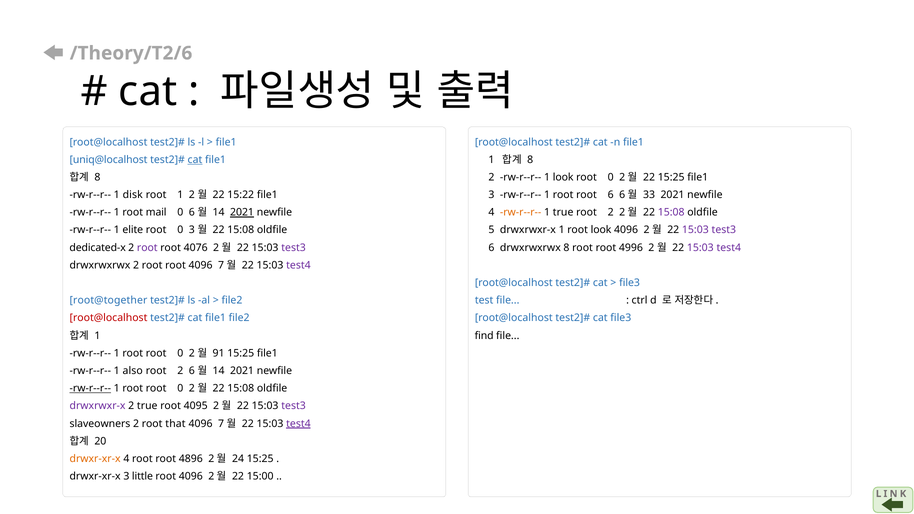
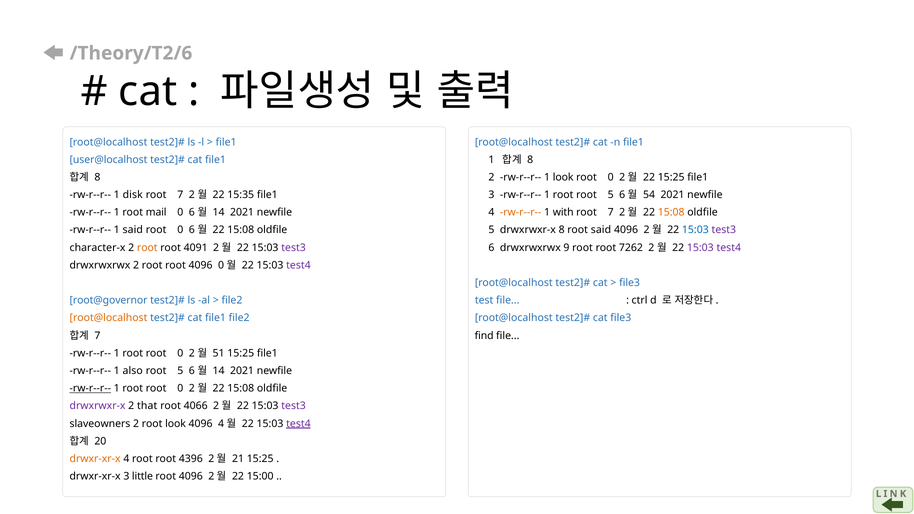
uniq@localhost: uniq@localhost -> user@localhost (109, 160)
cat underline: present -> none (195, 160)
1: 1 -> 7 (180, 195)
15:22: 15:22 -> 15:35 (241, 195)
root root 6: 6 -> 5 (611, 195)
33: 33 -> 54 (649, 195)
2021 underline: present -> none (242, 213)
1 true: true -> with (563, 213)
2: 2 -> 7 (611, 213)
15:08 colour: purple -> orange (671, 213)
1 elite: elite -> said (133, 230)
root 0 3: 3 -> 6 (192, 230)
drwxrwxr-x 1: 1 -> 8 (562, 230)
root look: look -> said (601, 230)
15:03 colour: purple -> blue (695, 230)
dedicated-x: dedicated-x -> character-x (98, 248)
root colour: purple -> orange (147, 248)
4076: 4076 -> 4091 (196, 248)
drwxrwxrwx 8: 8 -> 9 (566, 248)
4996: 4996 -> 7262 (631, 248)
root 4096 7: 7 -> 0 (221, 265)
root@together: root@together -> root@governor (109, 300)
root@localhost colour: red -> orange (108, 318)
1: 1 -> 7 (97, 336)
91: 91 -> 51 (219, 353)
2: 2 -> 5 (180, 371)
2 true: true -> that (147, 406)
4095: 4095 -> 4066 (196, 406)
root that: that -> look (176, 424)
7: 7 -> 4 (221, 424)
4896: 4896 -> 4396 (191, 459)
24: 24 -> 21 (238, 459)
